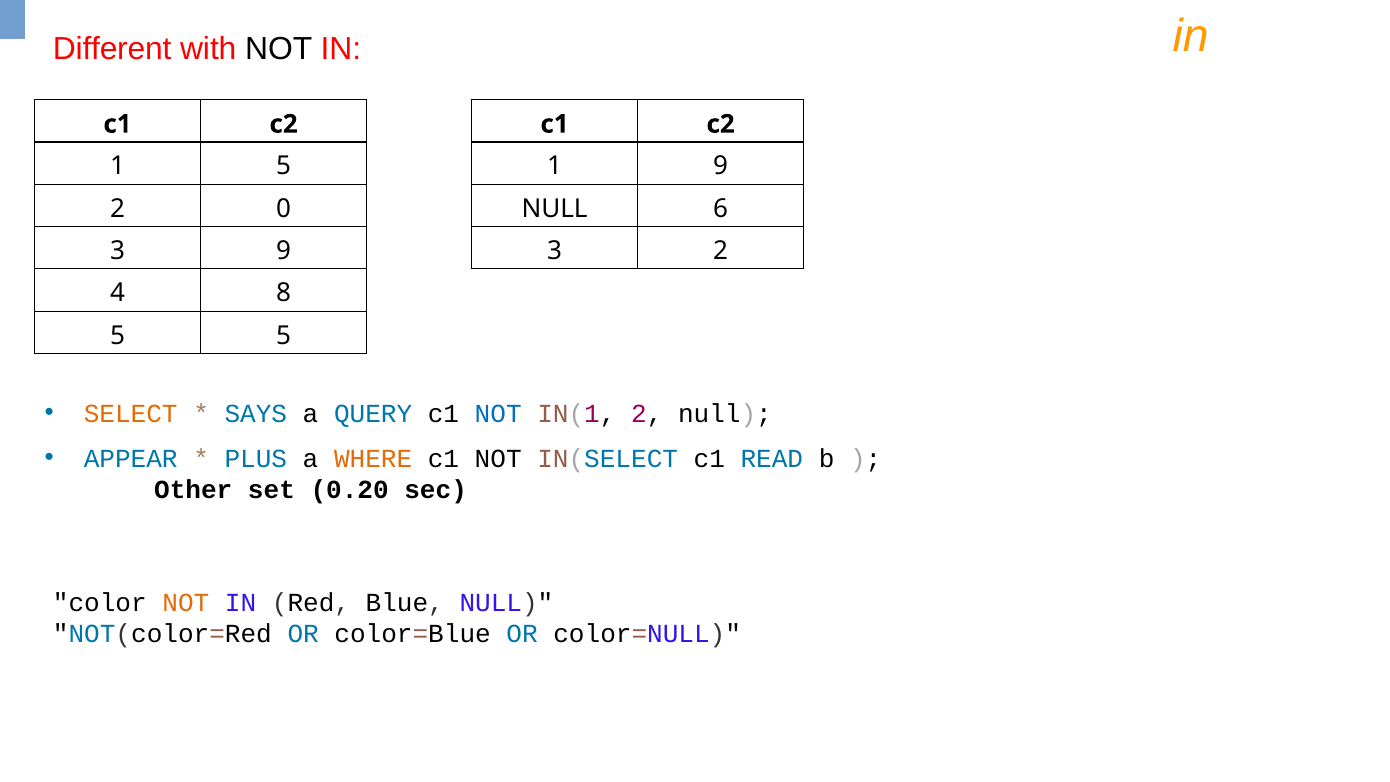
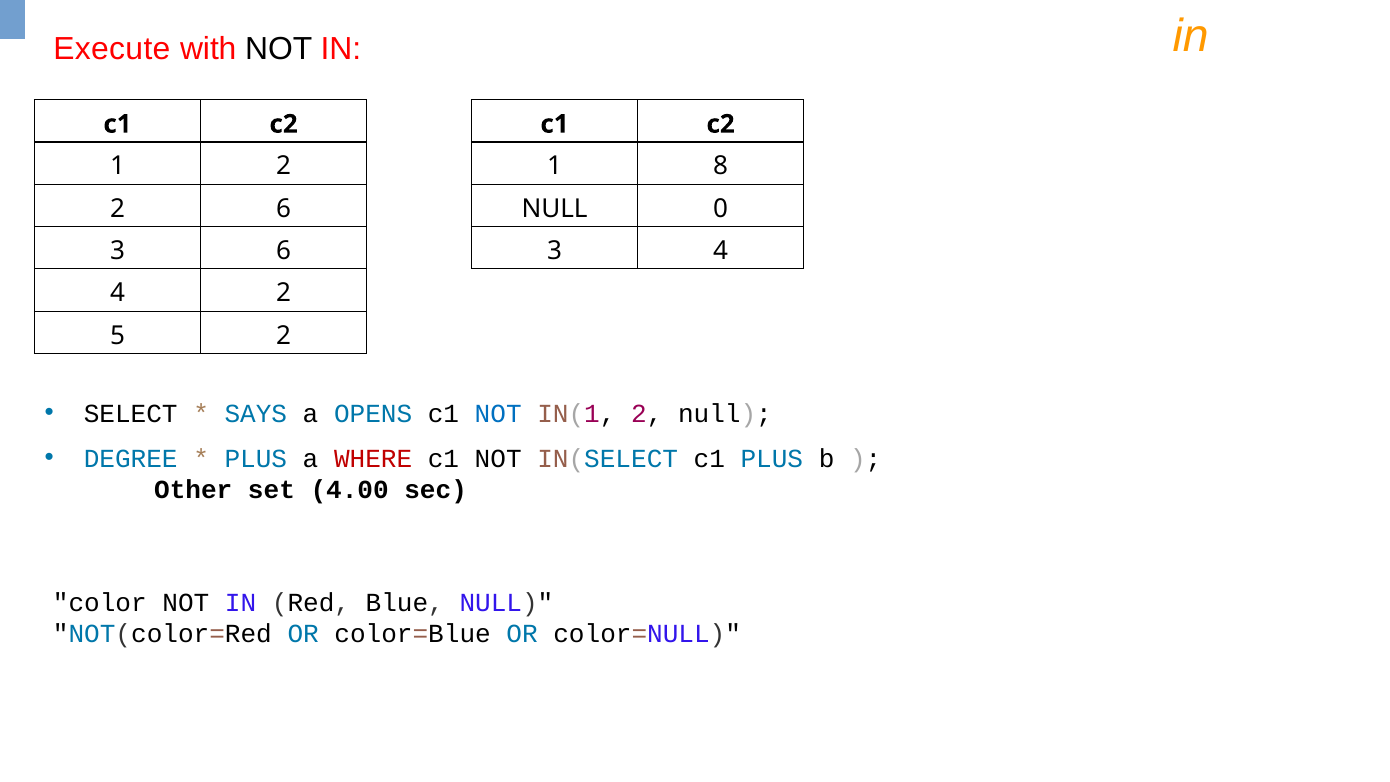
Different: Different -> Execute (112, 49)
1 5: 5 -> 2 (284, 166)
1 9: 9 -> 8 (721, 166)
2 0: 0 -> 6 (284, 209)
6: 6 -> 0 (721, 209)
3 9: 9 -> 6 (284, 251)
3 2: 2 -> 4 (721, 251)
4 8: 8 -> 2 (284, 293)
5 5: 5 -> 2 (284, 335)
SELECT colour: orange -> black (131, 413)
QUERY: QUERY -> OPENS (373, 413)
APPEAR: APPEAR -> DEGREE (131, 459)
WHERE colour: orange -> red (373, 459)
c1 READ: READ -> PLUS (772, 459)
0.20: 0.20 -> 4.00 (350, 490)
NOT colour: orange -> black (186, 602)
